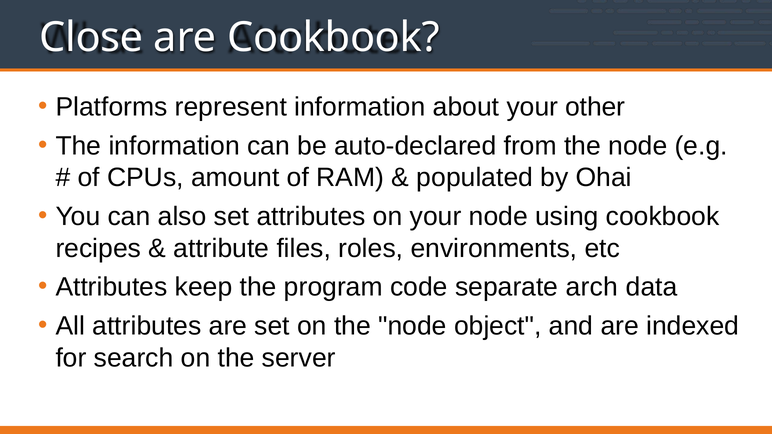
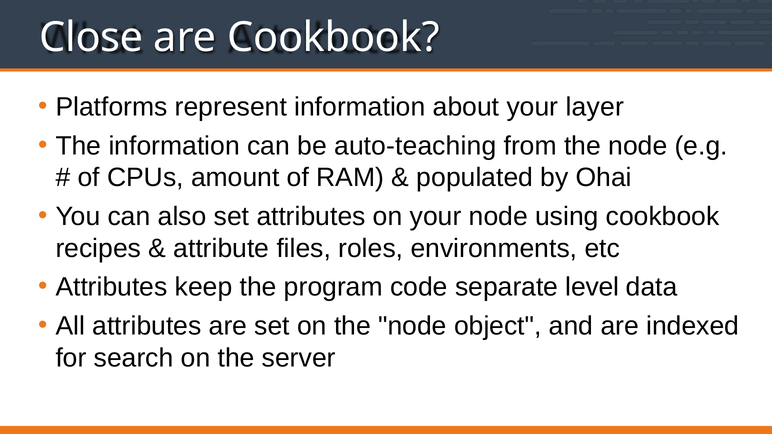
other: other -> layer (595, 107)
auto-declared: auto-declared -> auto-teaching (415, 146)
arch: arch -> level (592, 287)
